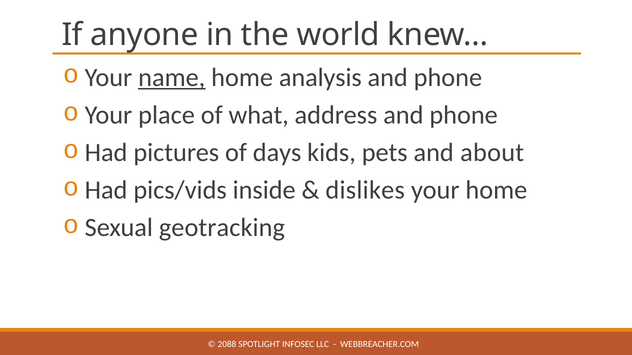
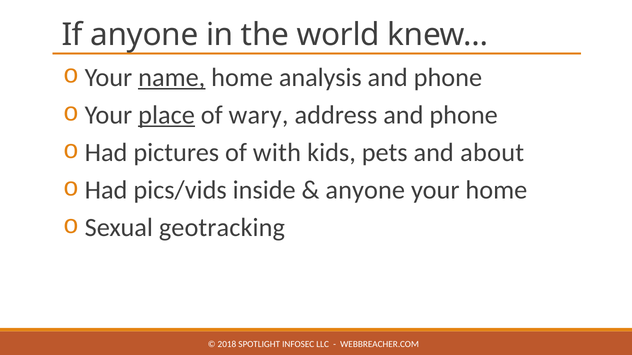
place underline: none -> present (167, 115)
what: what -> wary (259, 115)
days: days -> with (277, 153)
dislikes: dislikes -> anyone (365, 190)
2088: 2088 -> 2018 (227, 345)
